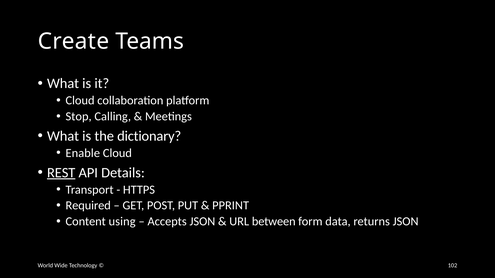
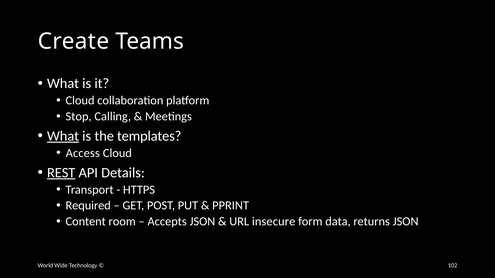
What underline: none -> present (63, 136)
dictionary: dictionary -> templates (149, 136)
Enable: Enable -> Access (83, 153)
using: using -> room (122, 222)
between: between -> insecure (274, 222)
